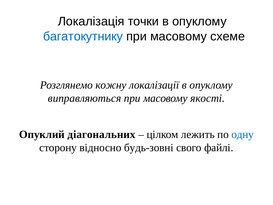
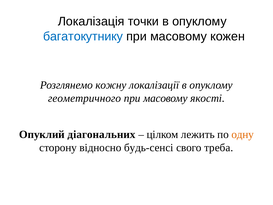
схеме: схеме -> кожен (228, 36)
виправляються: виправляються -> геометричного (85, 98)
одну colour: blue -> orange (243, 134)
будь-зовні: будь-зовні -> будь-сенсі (149, 148)
файлі: файлі -> треба (219, 148)
